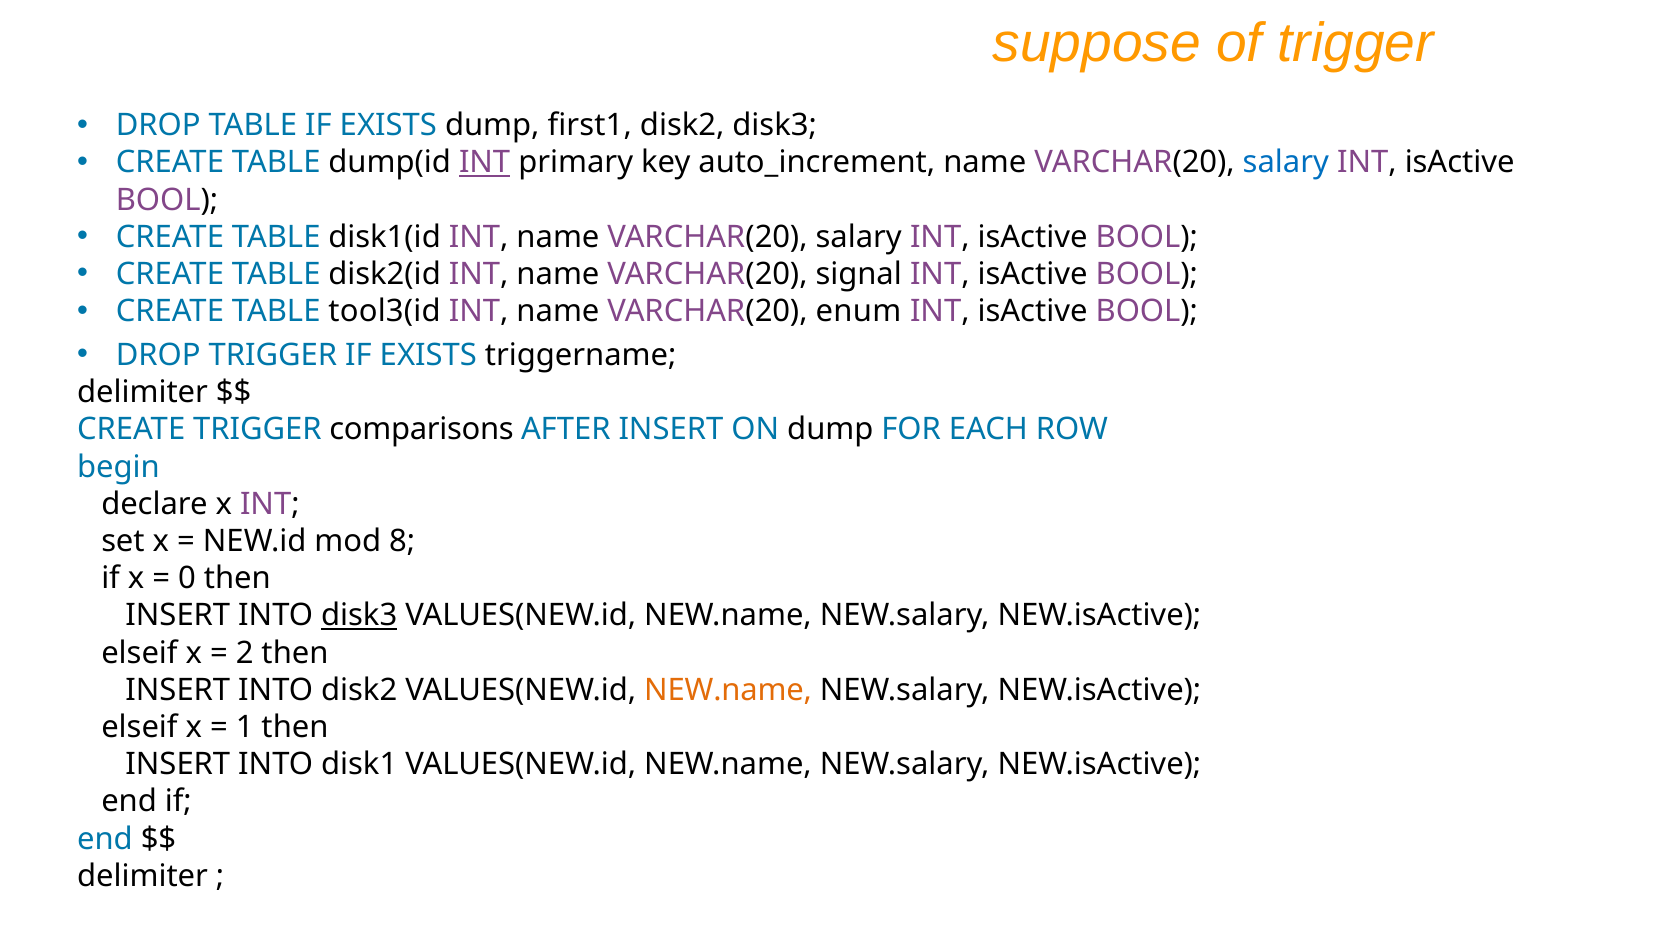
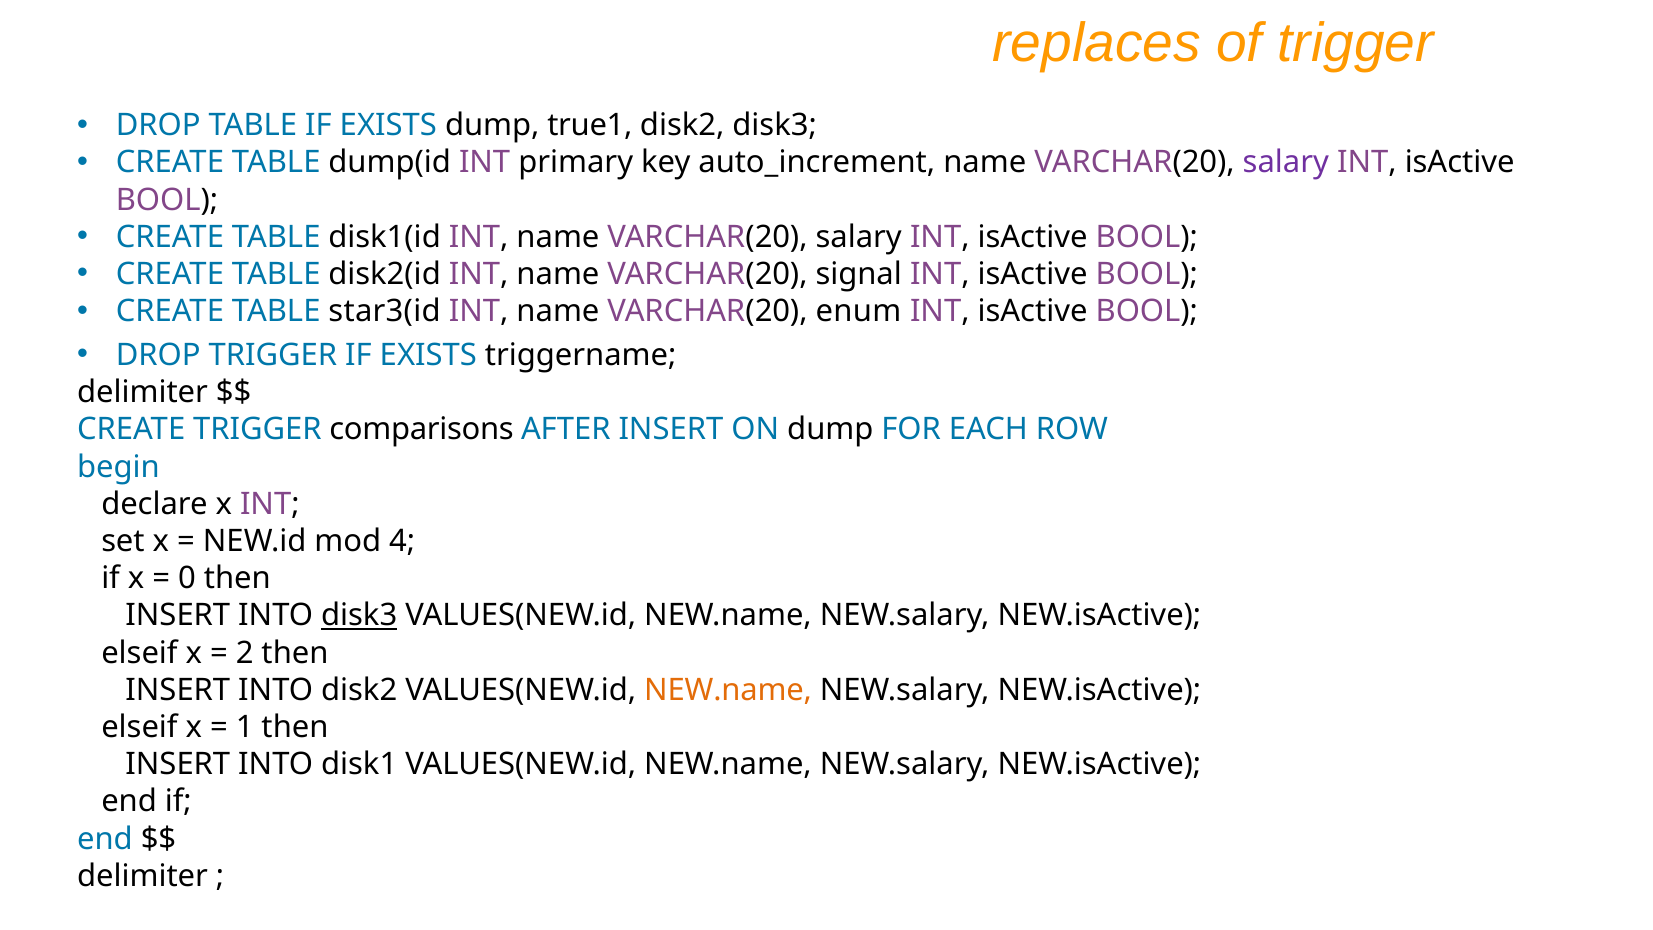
suppose: suppose -> replaces (1097, 43)
first1: first1 -> true1 (590, 125)
INT underline: present -> none (485, 163)
salary colour: blue -> purple (1286, 163)
tool3(id: tool3(id -> star3(id (385, 311)
8: 8 -> 4 (402, 541)
